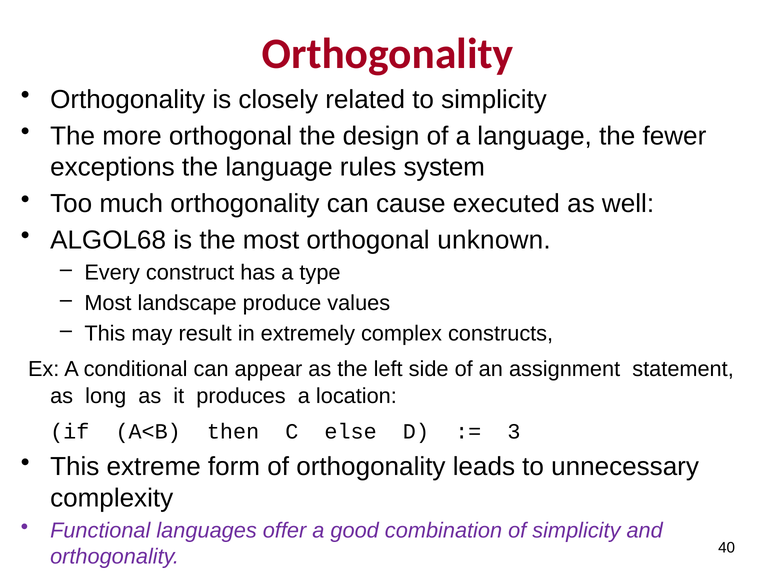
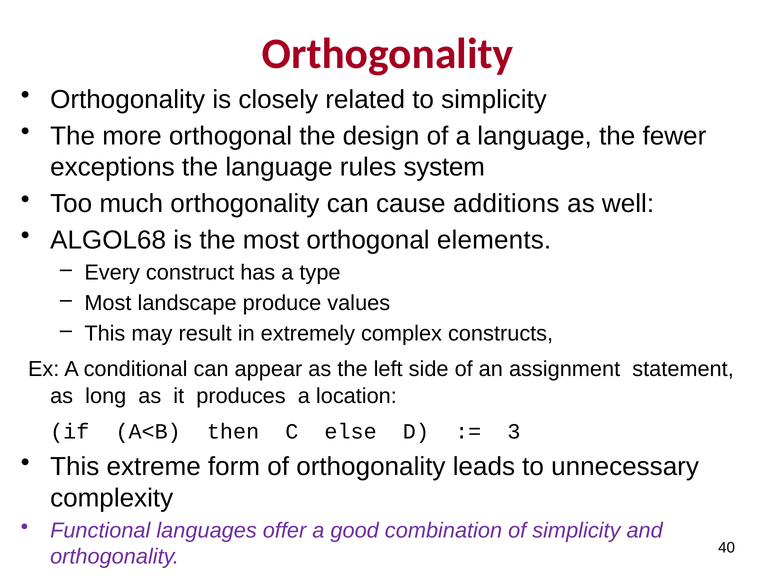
executed: executed -> additions (506, 204)
unknown: unknown -> elements (494, 240)
